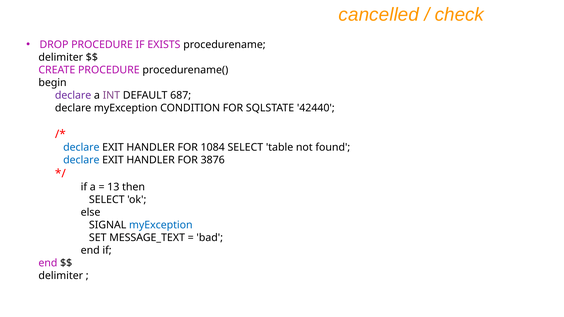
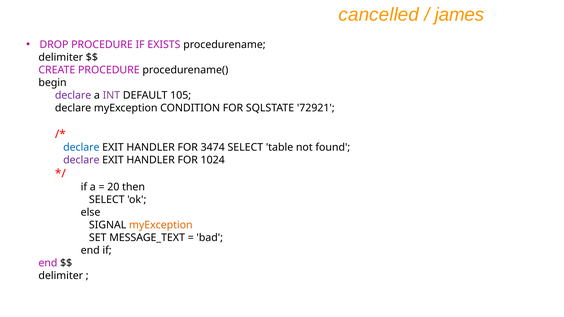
check: check -> james (459, 15)
687: 687 -> 105 (181, 95)
42440: 42440 -> 72921 (316, 108)
1084: 1084 -> 3474 (213, 148)
declare colour: blue -> purple (81, 160)
3876: 3876 -> 1024 (213, 160)
13: 13 -> 20 (113, 187)
myException colour: blue -> orange (161, 225)
